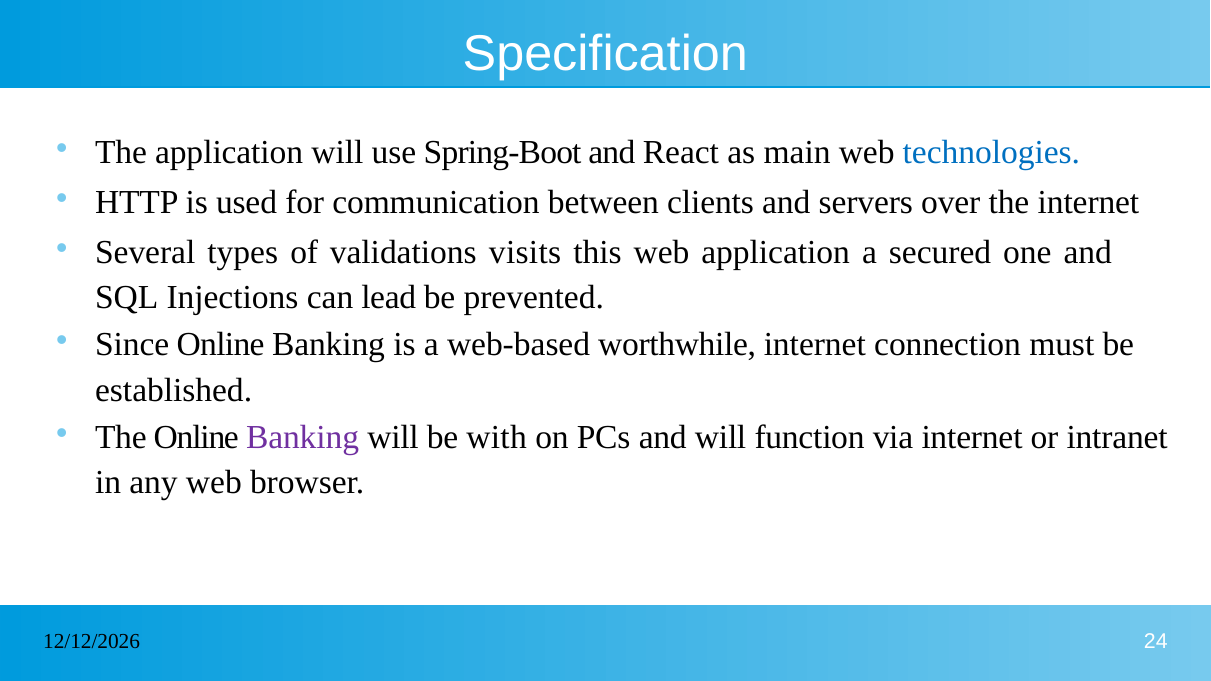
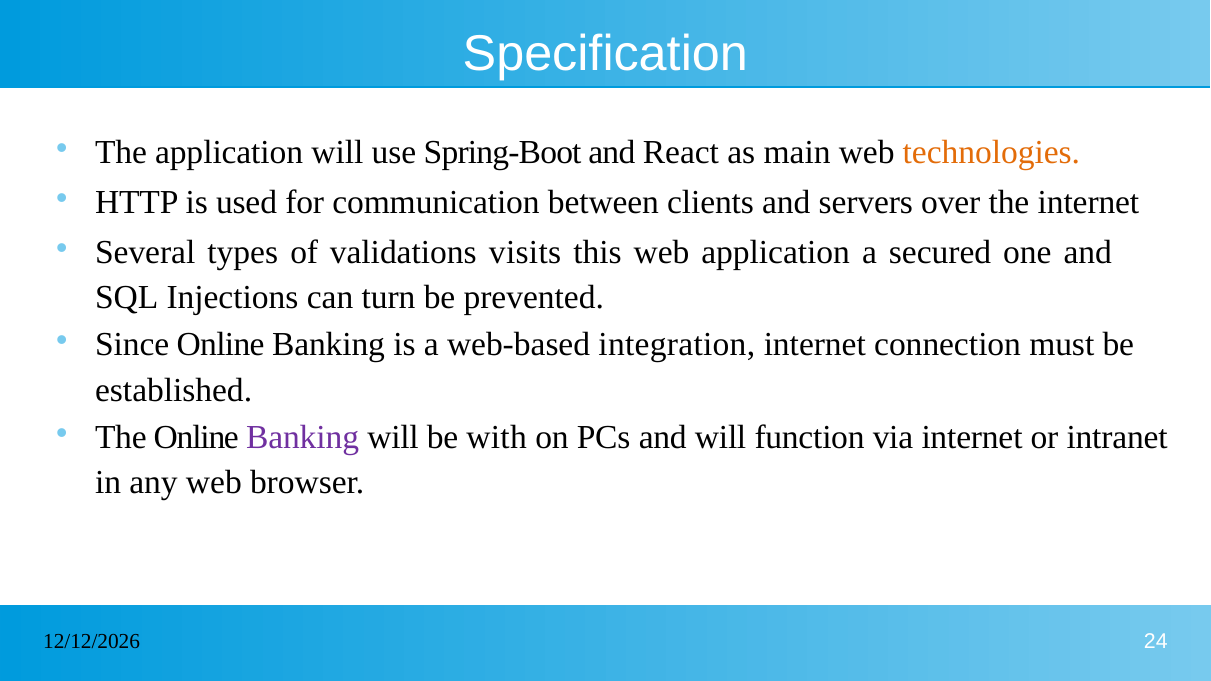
technologies colour: blue -> orange (991, 152)
lead: lead -> turn (389, 298)
worthwhile: worthwhile -> integration (677, 345)
